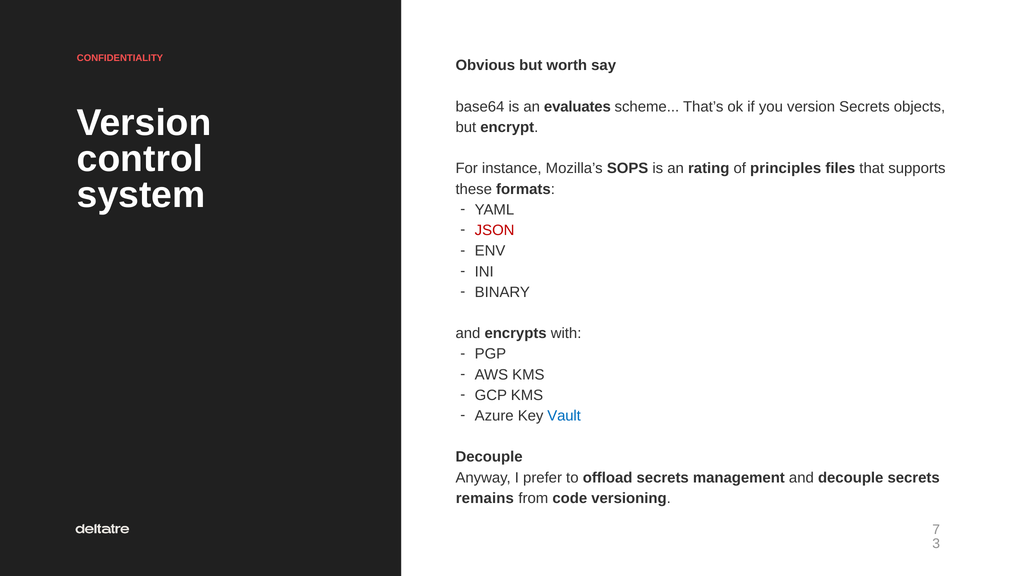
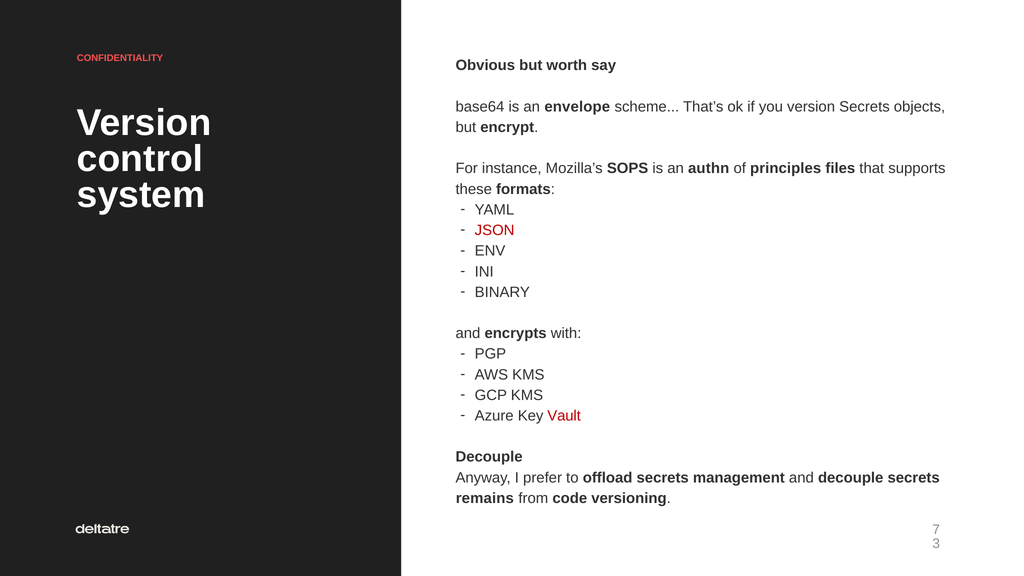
evaluates: evaluates -> envelope (577, 107)
rating: rating -> authn (709, 169)
Vault colour: blue -> red (564, 416)
